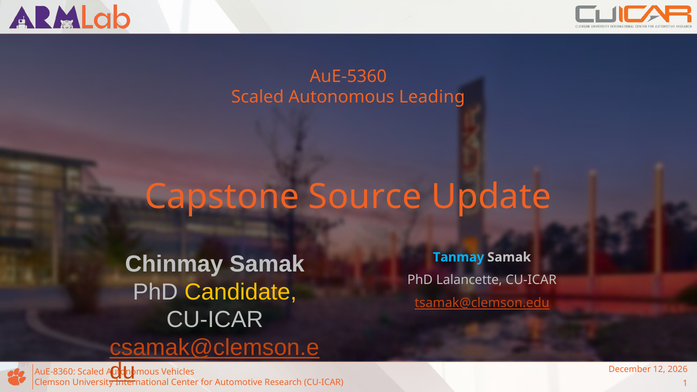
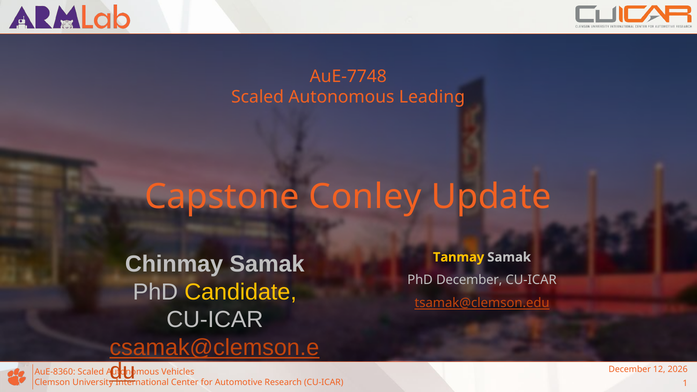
AuE-5360: AuE-5360 -> AuE-7748 (348, 76)
Source: Source -> Conley (365, 197)
Tanmay colour: light blue -> yellow (459, 257)
PhD Lalancette: Lalancette -> December (469, 280)
